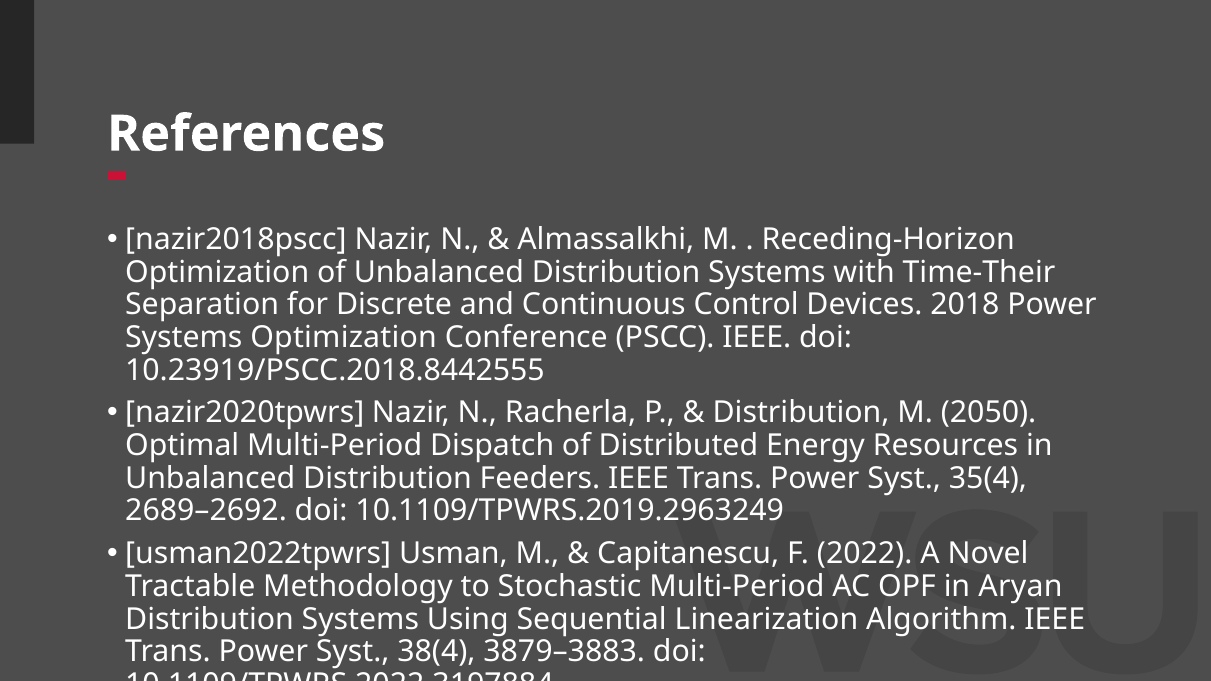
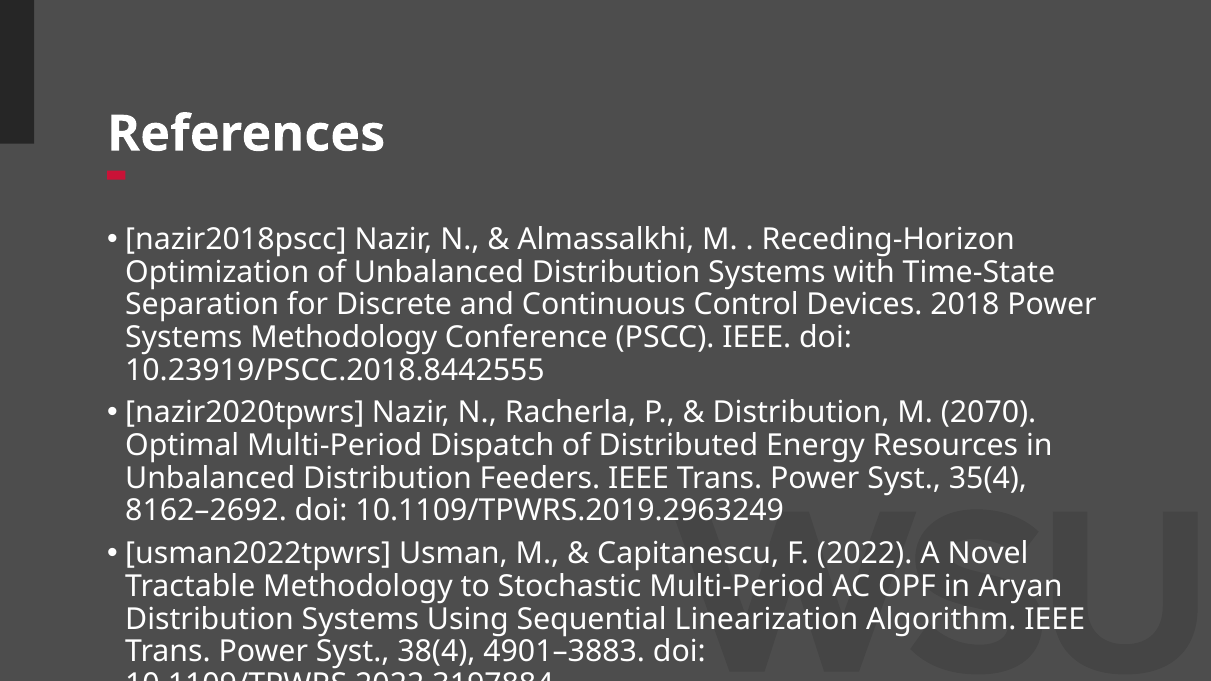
Time-Their: Time-Their -> Time-State (979, 272)
Systems Optimization: Optimization -> Methodology (344, 338)
2050: 2050 -> 2070 (989, 413)
2689–2692: 2689–2692 -> 8162–2692 (206, 511)
3879–3883: 3879–3883 -> 4901–3883 (564, 652)
